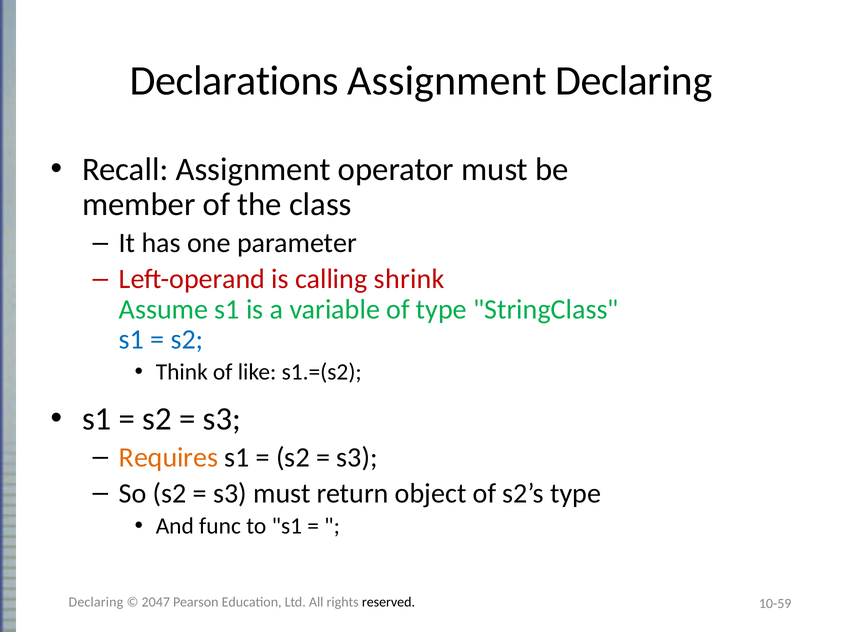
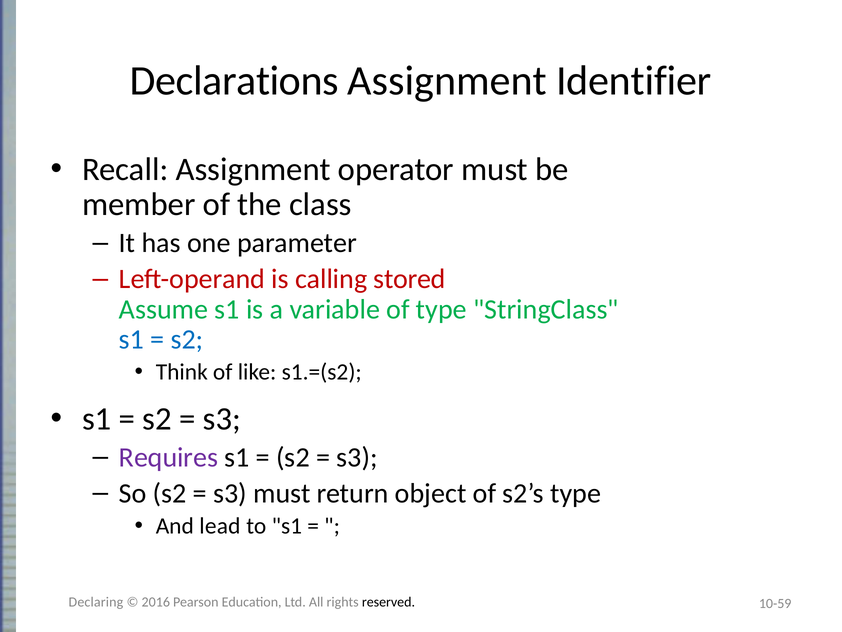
Assignment Declaring: Declaring -> Identifier (634, 81)
shrink: shrink -> stored (410, 279)
Requires colour: orange -> purple (168, 457)
func: func -> lead (220, 525)
2047: 2047 -> 2016 (156, 602)
